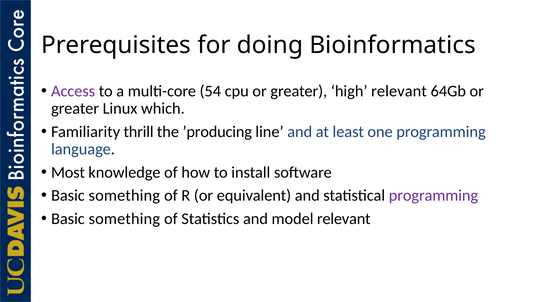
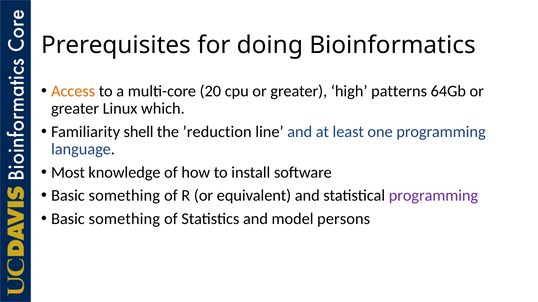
Access colour: purple -> orange (73, 91)
54: 54 -> 20 (210, 91)
high relevant: relevant -> patterns (399, 91)
thrill: thrill -> shell (139, 132)
’producing: ’producing -> ’reduction (217, 132)
model relevant: relevant -> persons (344, 219)
